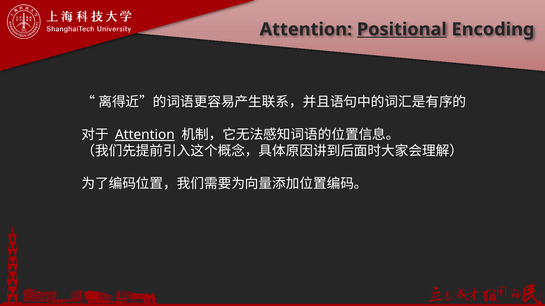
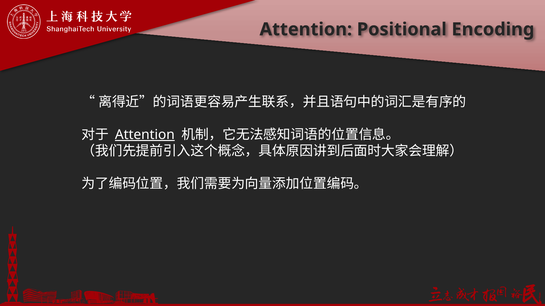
Positional underline: present -> none (402, 29)
